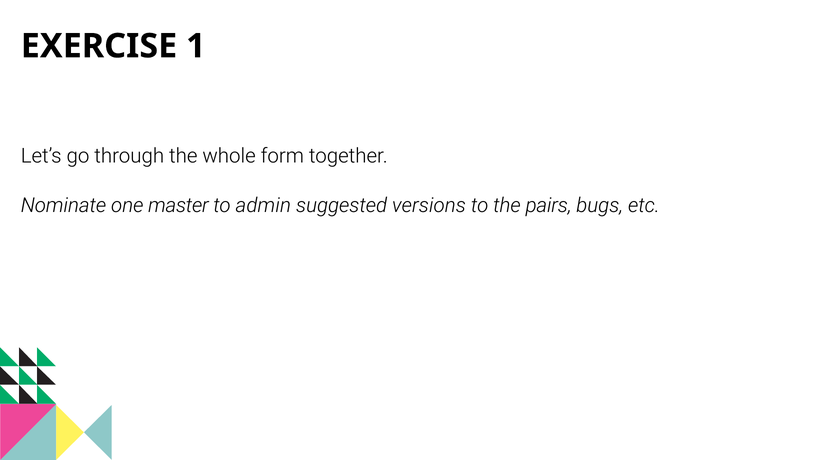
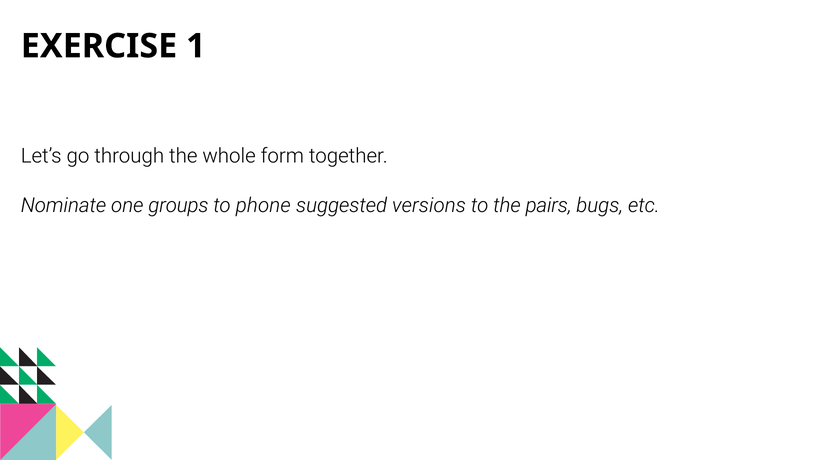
master: master -> groups (178, 206)
admin: admin -> phone (263, 206)
